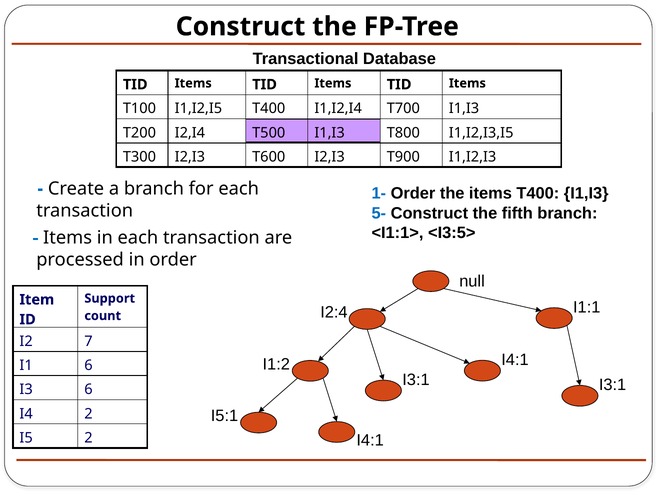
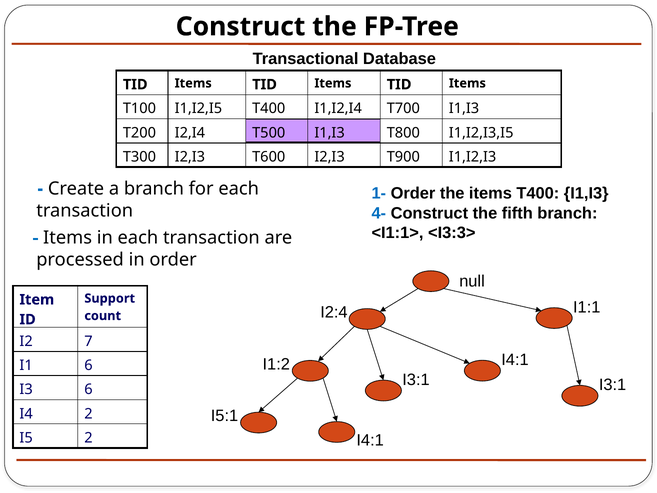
5-: 5- -> 4- (379, 213)
<I3:5>: <I3:5> -> <I3:3> (452, 233)
